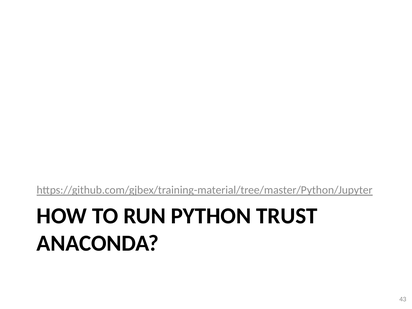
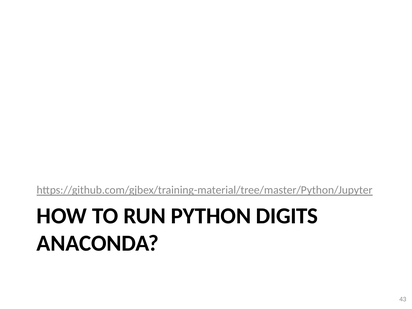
TRUST: TRUST -> DIGITS (287, 216)
